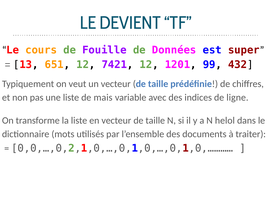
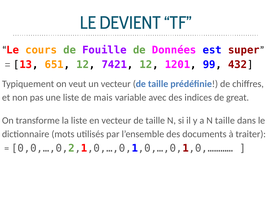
ligne: ligne -> great (238, 98)
N helol: helol -> taille (225, 121)
